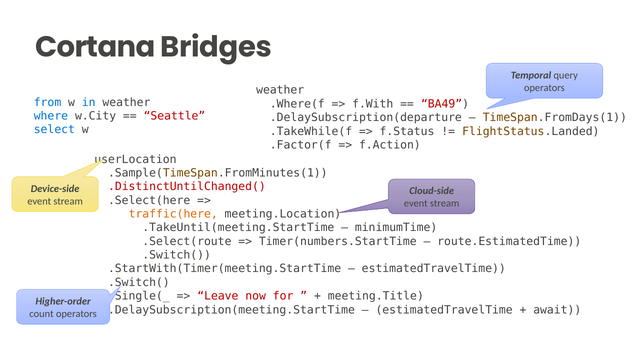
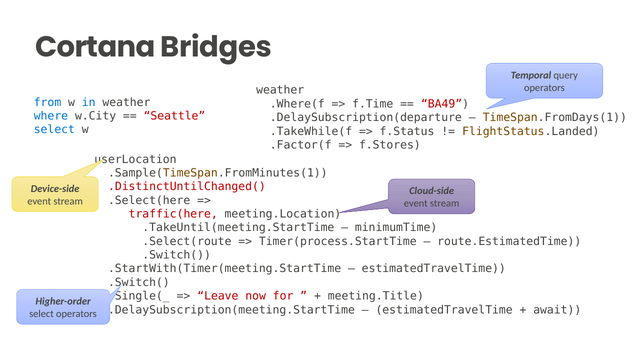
f.With: f.With -> f.Time (373, 104)
f.Action: f.Action -> f.Stores (390, 145)
traffic(here colour: orange -> red (173, 214)
Timer(numbers.StartTime: Timer(numbers.StartTime -> Timer(process.StartTime (338, 242)
count: count -> select (42, 314)
